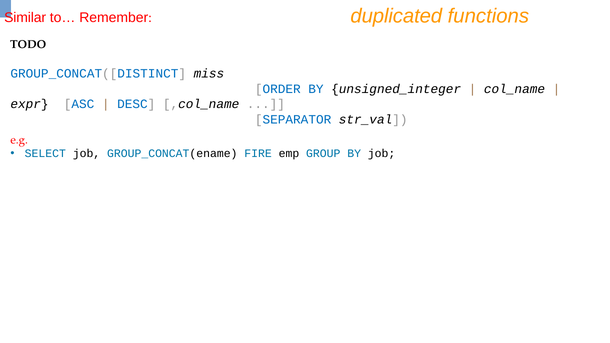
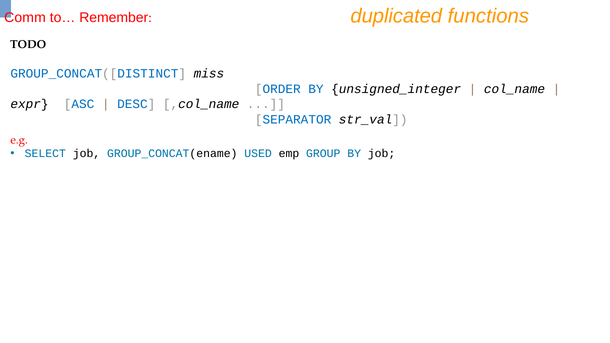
Similar: Similar -> Comm (25, 17)
FIRE: FIRE -> USED (258, 154)
